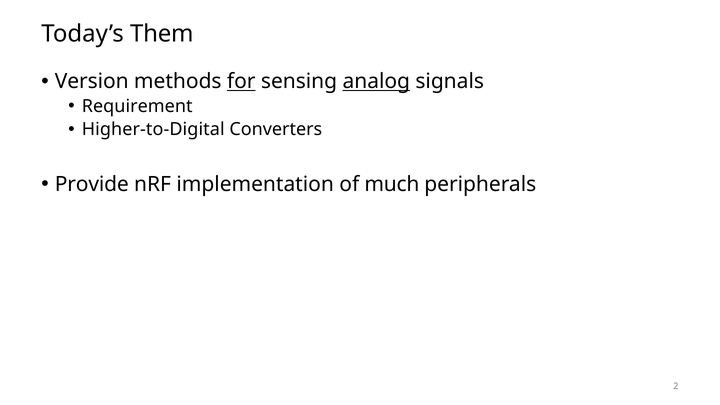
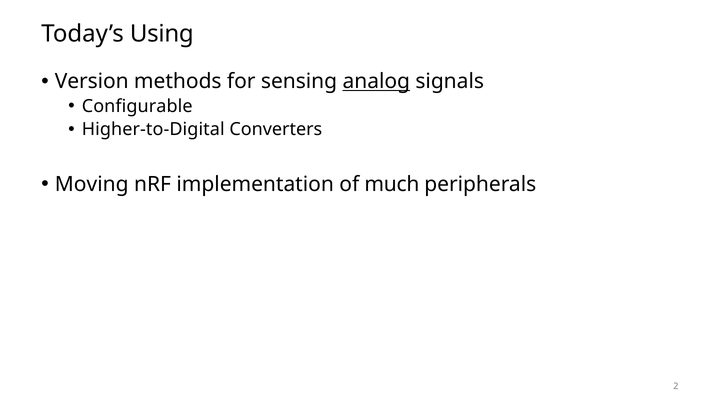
Them: Them -> Using (162, 34)
for underline: present -> none (241, 81)
Requirement: Requirement -> Configurable (137, 106)
Provide: Provide -> Moving (92, 184)
